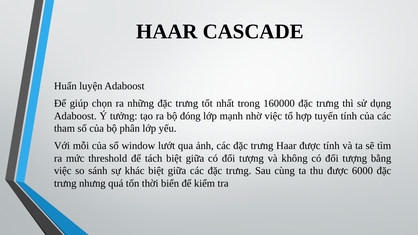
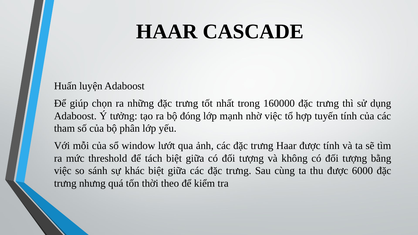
biển: biển -> theo (170, 183)
